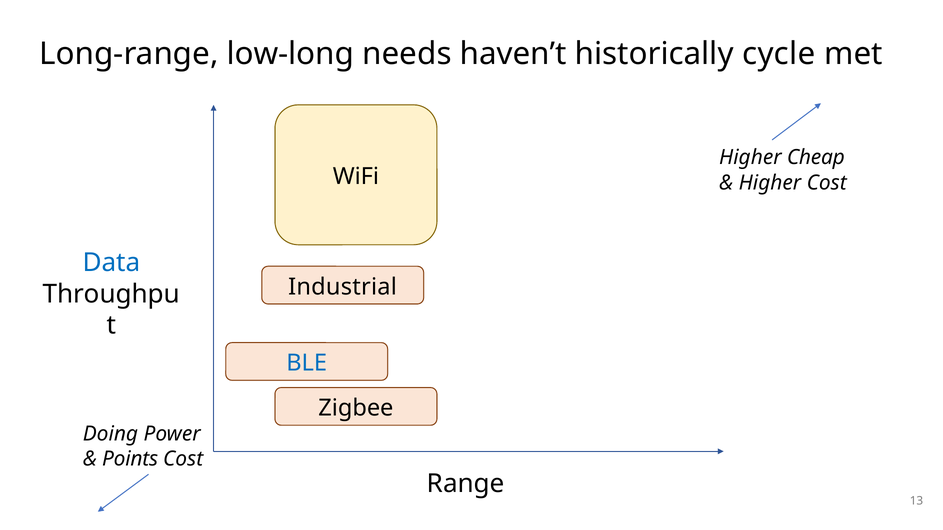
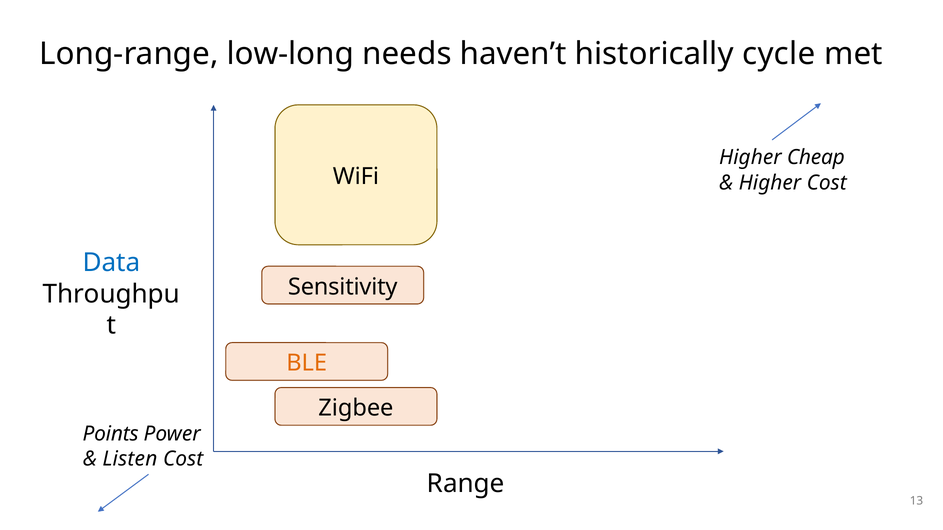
Industrial: Industrial -> Sensitivity (343, 287)
BLE colour: blue -> orange (307, 363)
Doing: Doing -> Points (111, 434)
Points: Points -> Listen (130, 459)
